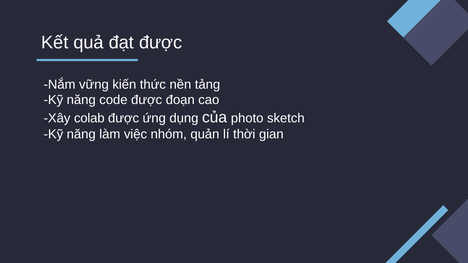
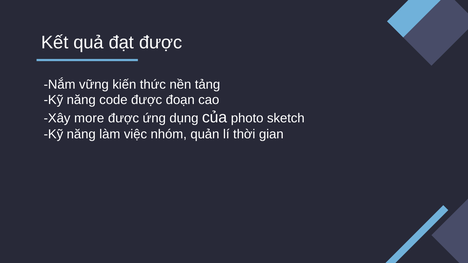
colab: colab -> more (89, 118)
